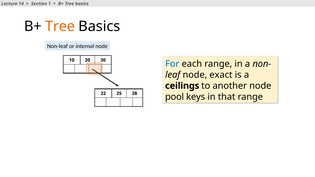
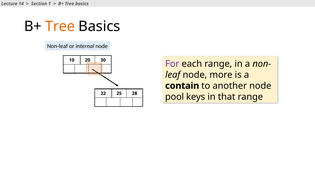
For colour: blue -> purple (172, 64)
exact: exact -> more (221, 75)
ceilings: ceilings -> contain (182, 86)
